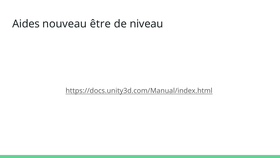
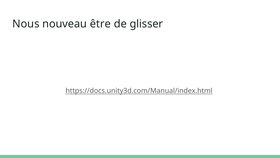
Aides: Aides -> Nous (26, 24)
niveau: niveau -> glisser (146, 24)
